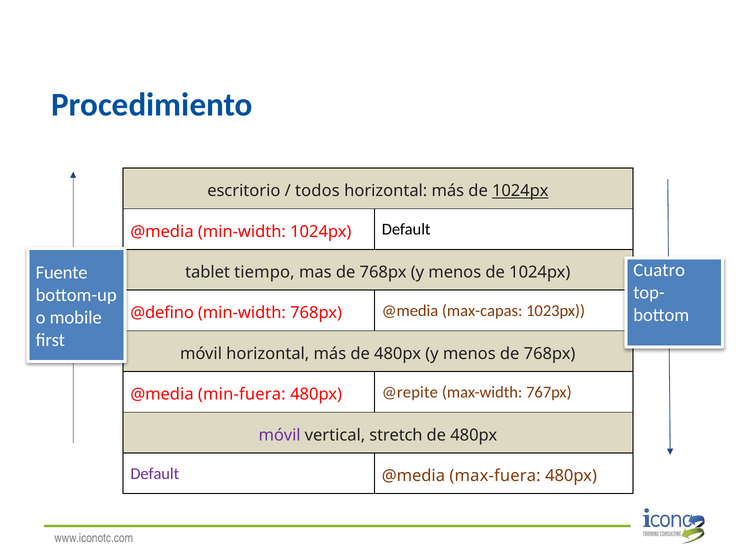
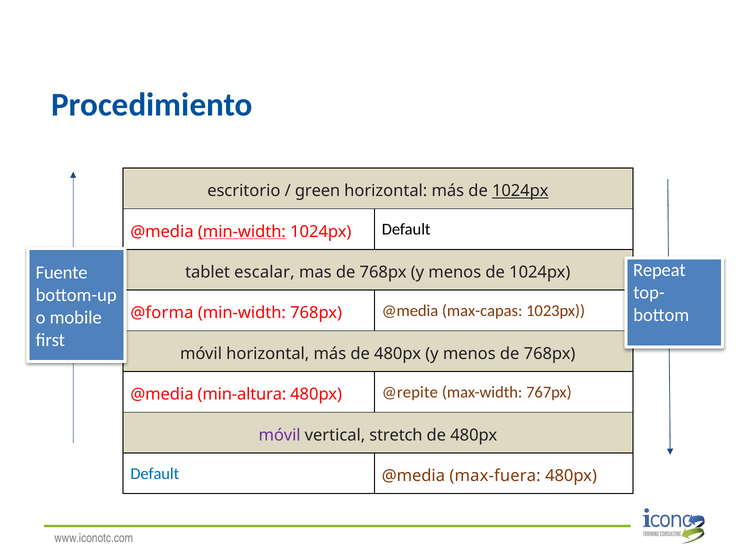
todos: todos -> green (318, 191)
min-width underline: none -> present (242, 232)
Cuatro: Cuatro -> Repeat (659, 270)
tiempo: tiempo -> escalar (264, 272)
@defino: @defino -> @forma (162, 313)
min-fuera: min-fuera -> min-altura (242, 394)
Default colour: purple -> blue (155, 473)
